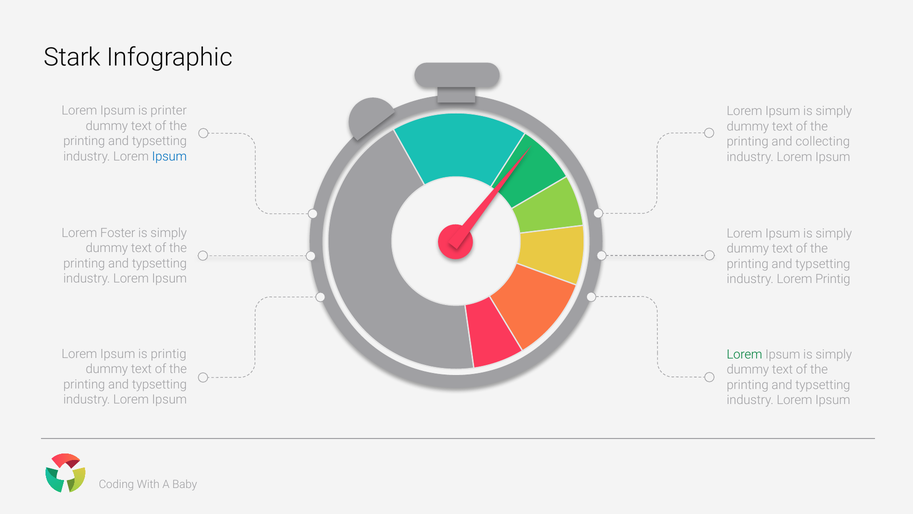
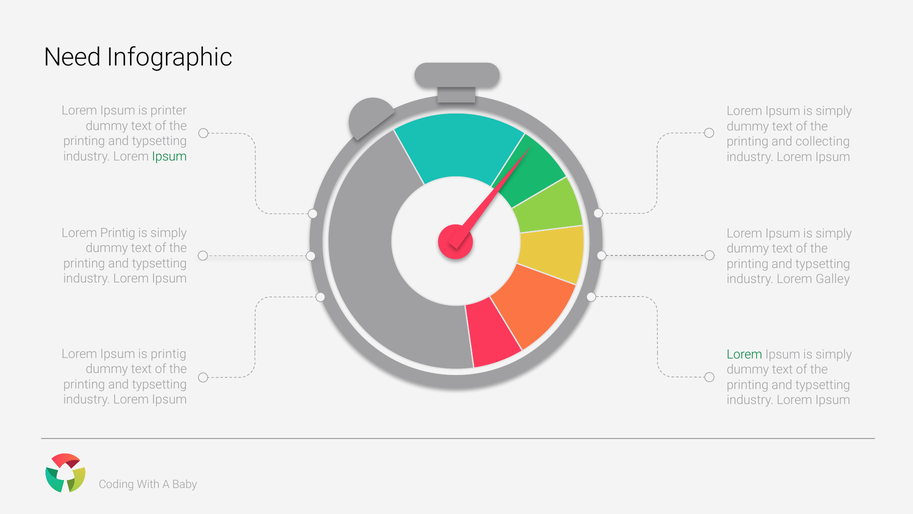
Stark: Stark -> Need (72, 57)
Ipsum colour: blue -> green (169, 156)
Lorem Foster: Foster -> Printig (118, 233)
Lorem Printig: Printig -> Galley (833, 279)
